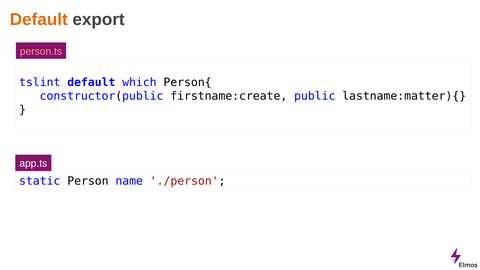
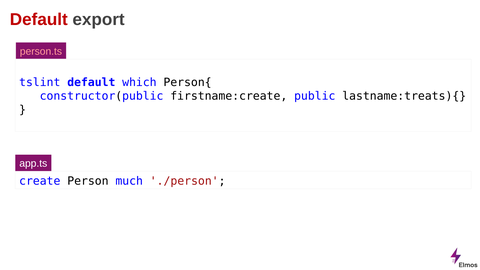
Default colour: orange -> red (39, 19)
lastname:matter){: lastname:matter){ -> lastname:treats){ (404, 96)
static: static -> create (40, 181)
name: name -> much (129, 181)
